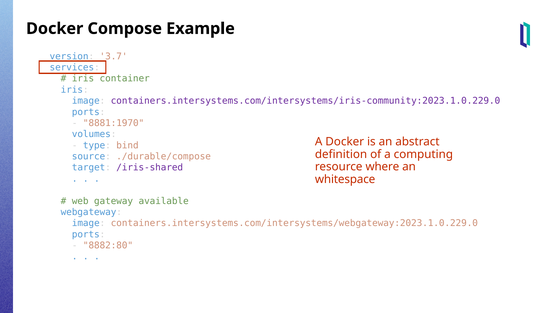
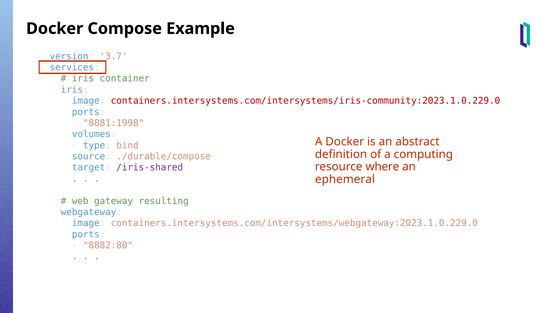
containers.intersystems.com/intersystems/iris-community:2023.1.0.229.0 colour: purple -> red (305, 101)
8881:1970: 8881:1970 -> 8881:1998 (114, 123)
whitespace: whitespace -> ephemeral (345, 179)
available: available -> resulting (164, 201)
